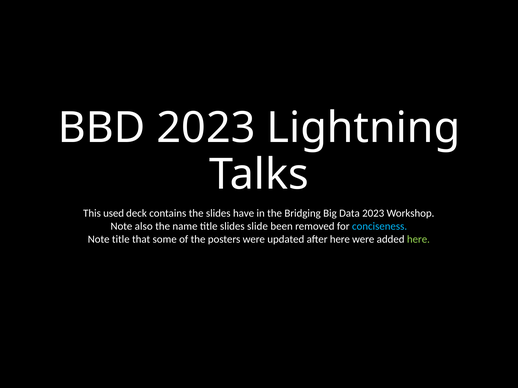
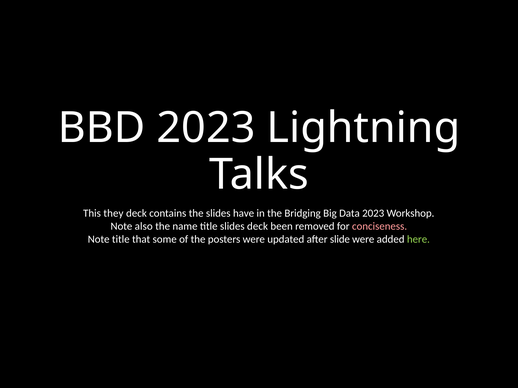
used: used -> they (113, 214)
slides slide: slide -> deck (258, 227)
conciseness colour: light blue -> pink (380, 227)
after here: here -> slide (340, 240)
